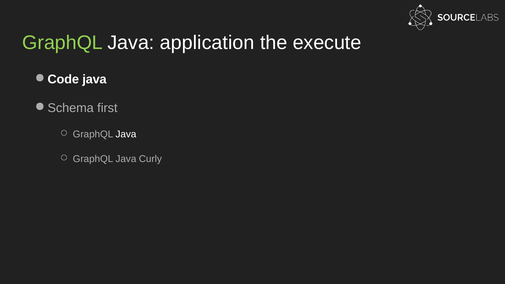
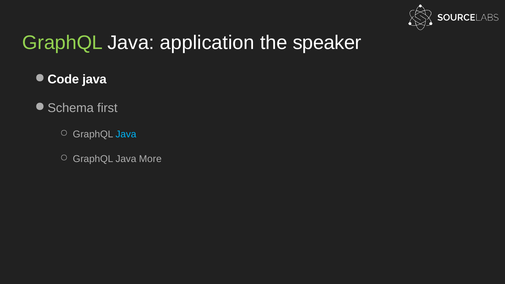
execute: execute -> speaker (327, 43)
Java colour: white -> light blue (126, 134)
Curly: Curly -> More (150, 159)
